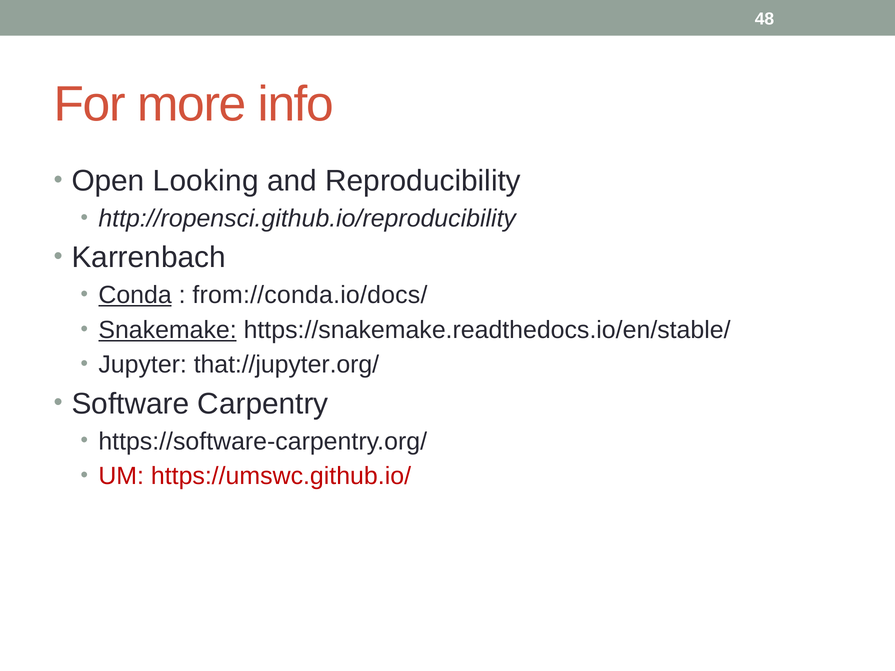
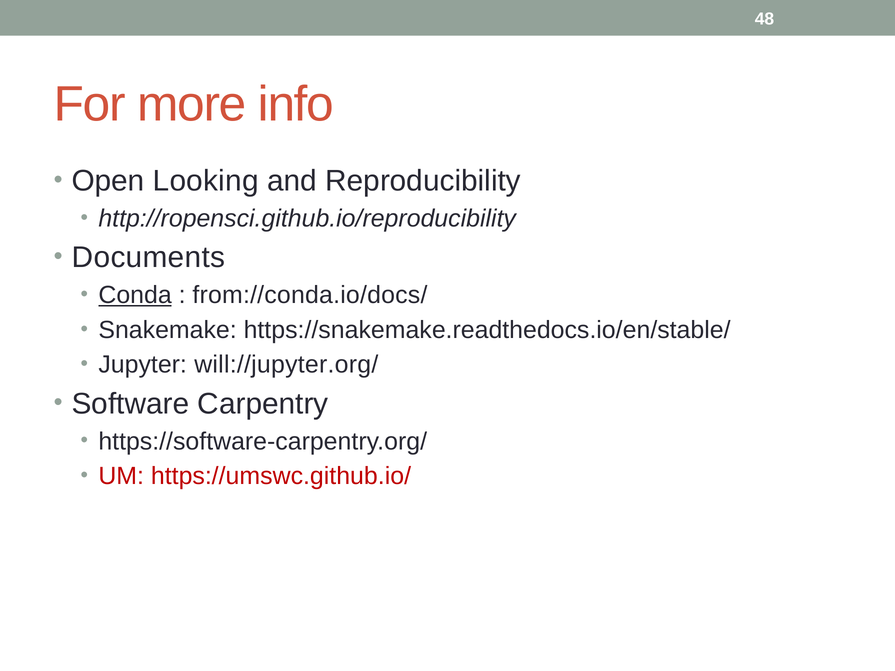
Karrenbach: Karrenbach -> Documents (148, 258)
Snakemake underline: present -> none (168, 330)
that://jupyter.org/: that://jupyter.org/ -> will://jupyter.org/ (286, 365)
